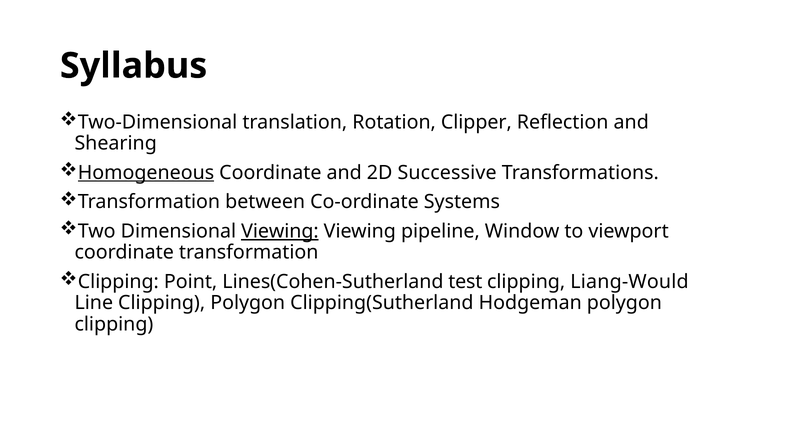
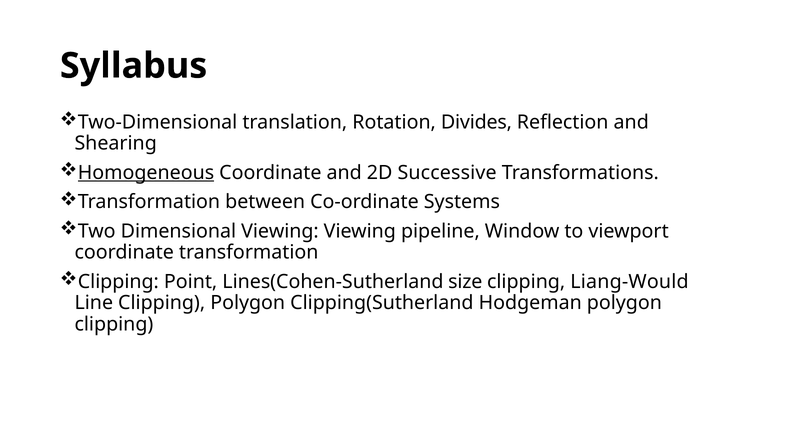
Clipper: Clipper -> Divides (476, 122)
Viewing underline: present -> none (280, 232)
test: test -> size (465, 282)
